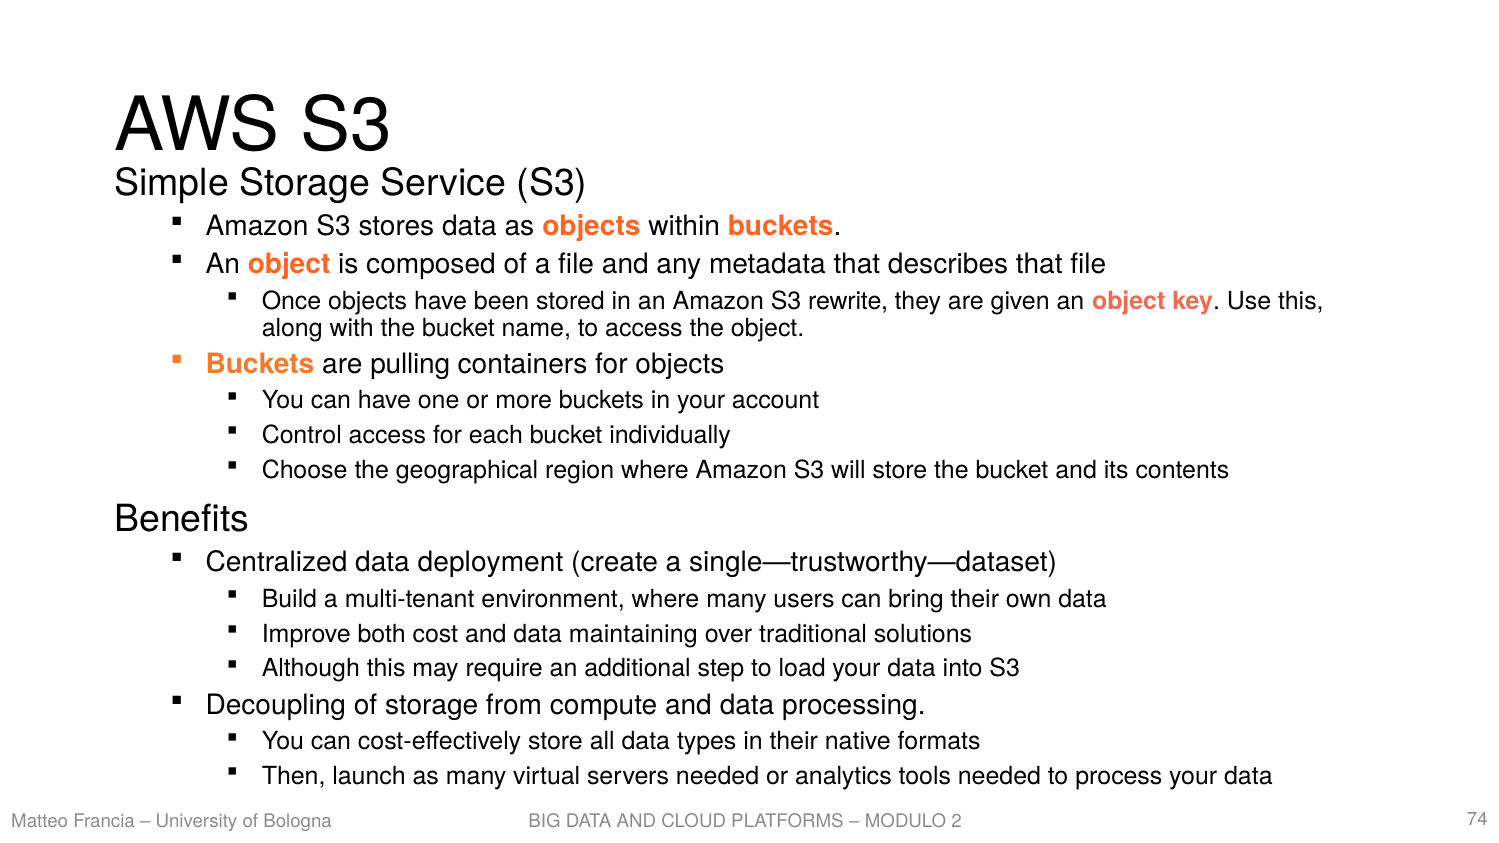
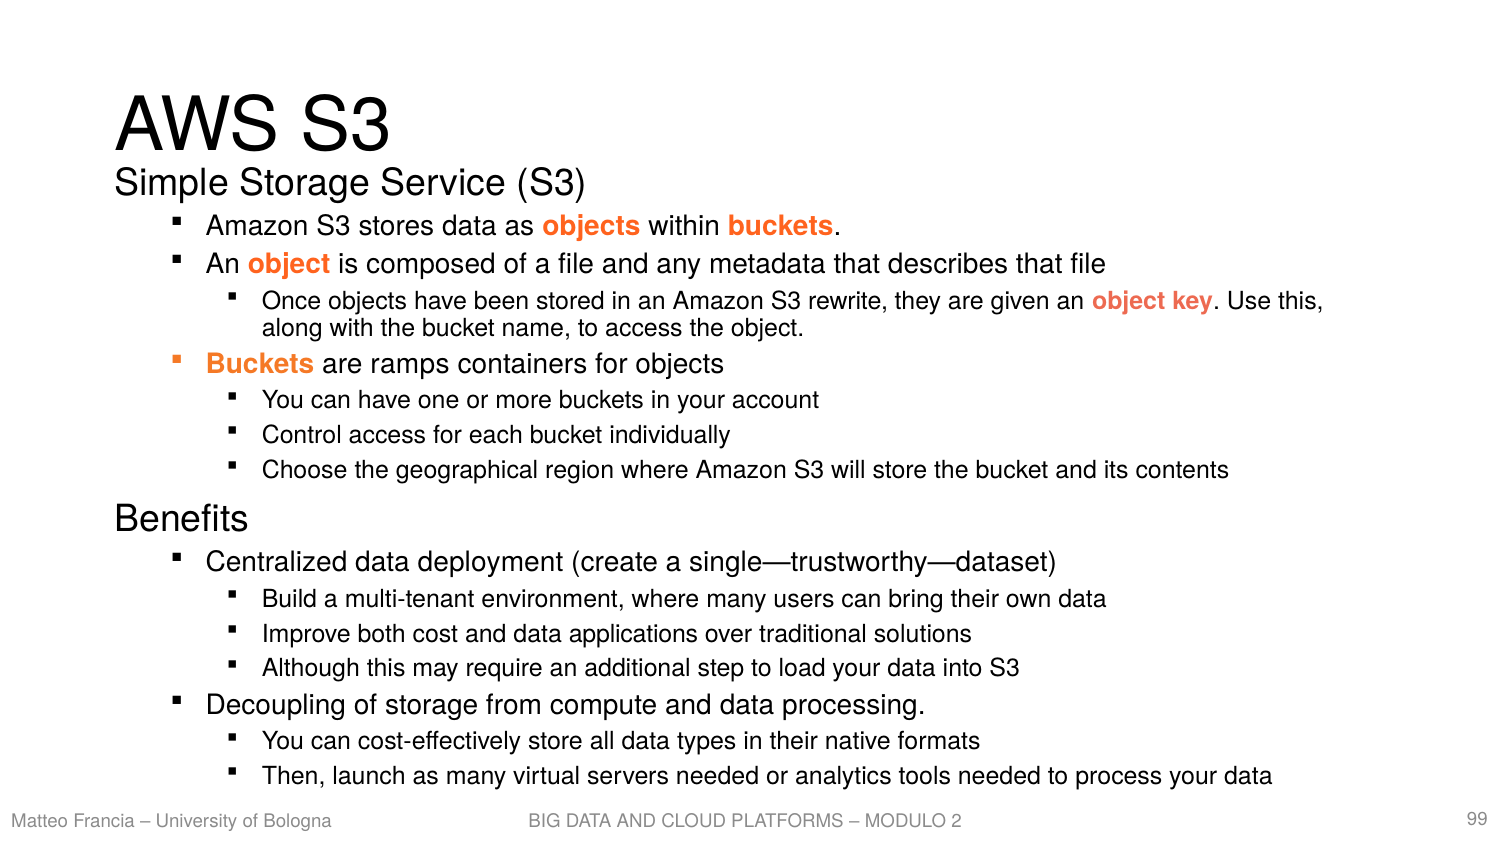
pulling: pulling -> ramps (410, 364)
maintaining: maintaining -> applications (634, 634)
74: 74 -> 99 (1477, 820)
